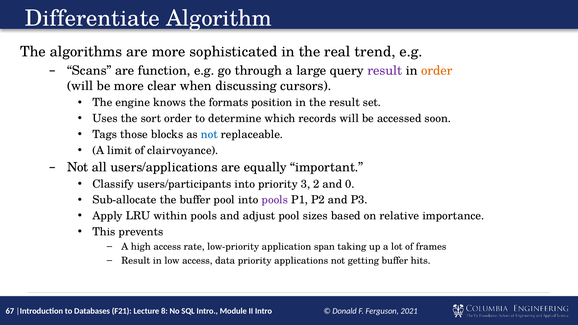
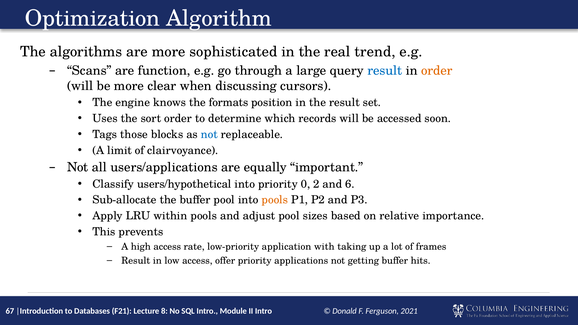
Differentiate: Differentiate -> Optimization (92, 18)
result colour: purple -> blue (385, 70)
users/participants: users/participants -> users/hypothetical (184, 184)
3: 3 -> 0 (305, 184)
0: 0 -> 6 (350, 184)
pools colour: purple -> orange (275, 200)
span: span -> with (324, 247)
data: data -> offer (225, 261)
